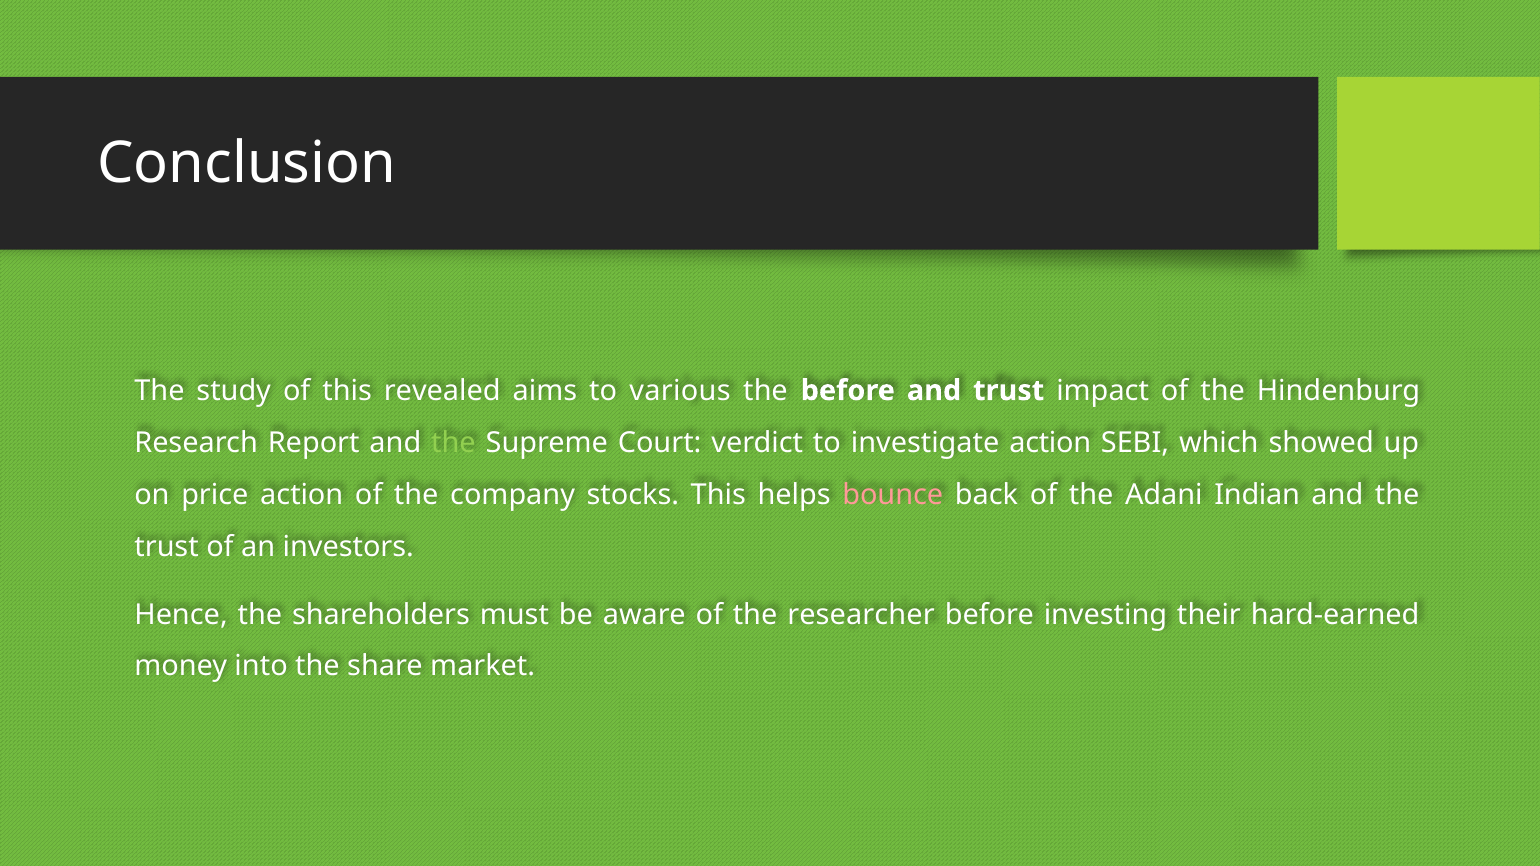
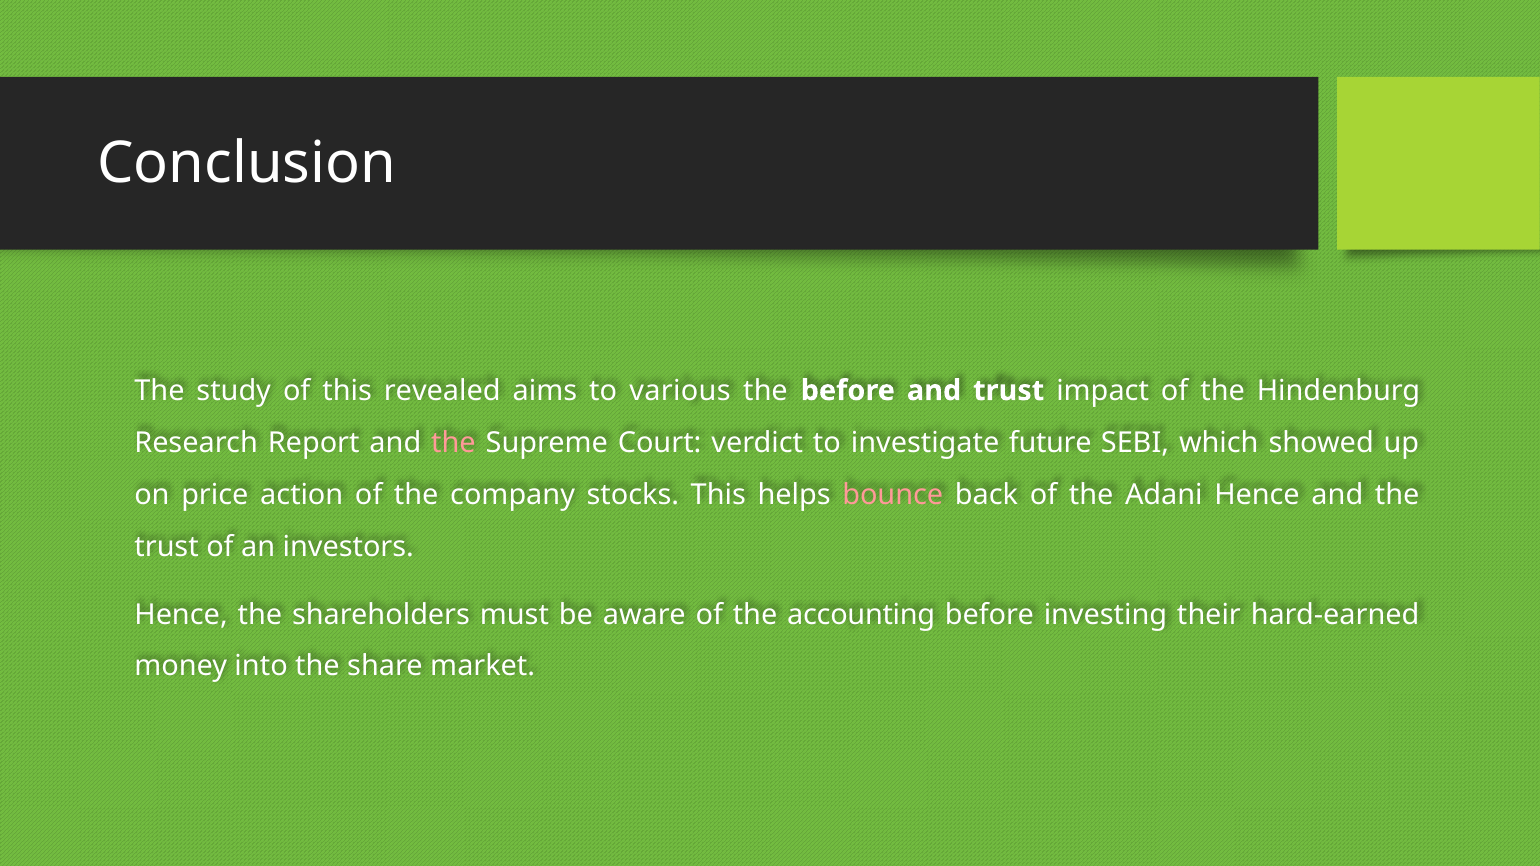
the colour: light green -> pink (453, 443)
investigate action: action -> future (1050, 443)
Adani Indian: Indian -> Hence (1257, 495)
researcher: researcher -> accounting (861, 615)
